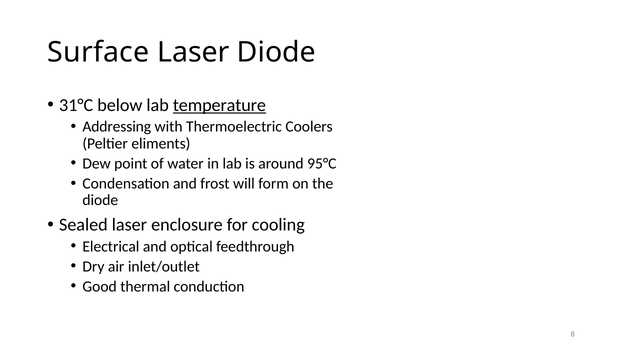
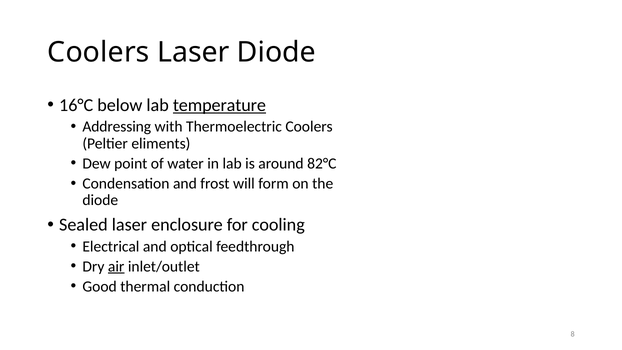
Surface: Surface -> Coolers (99, 52)
31°C: 31°C -> 16°C (76, 105)
95°C: 95°C -> 82°C (322, 163)
air underline: none -> present (116, 266)
